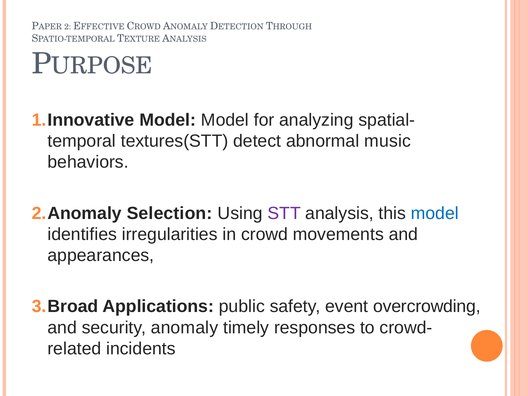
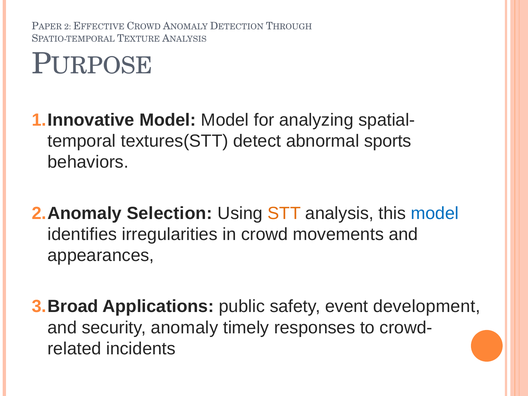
music: music -> sports (388, 141)
STT colour: purple -> orange (284, 213)
overcrowding: overcrowding -> development (427, 306)
